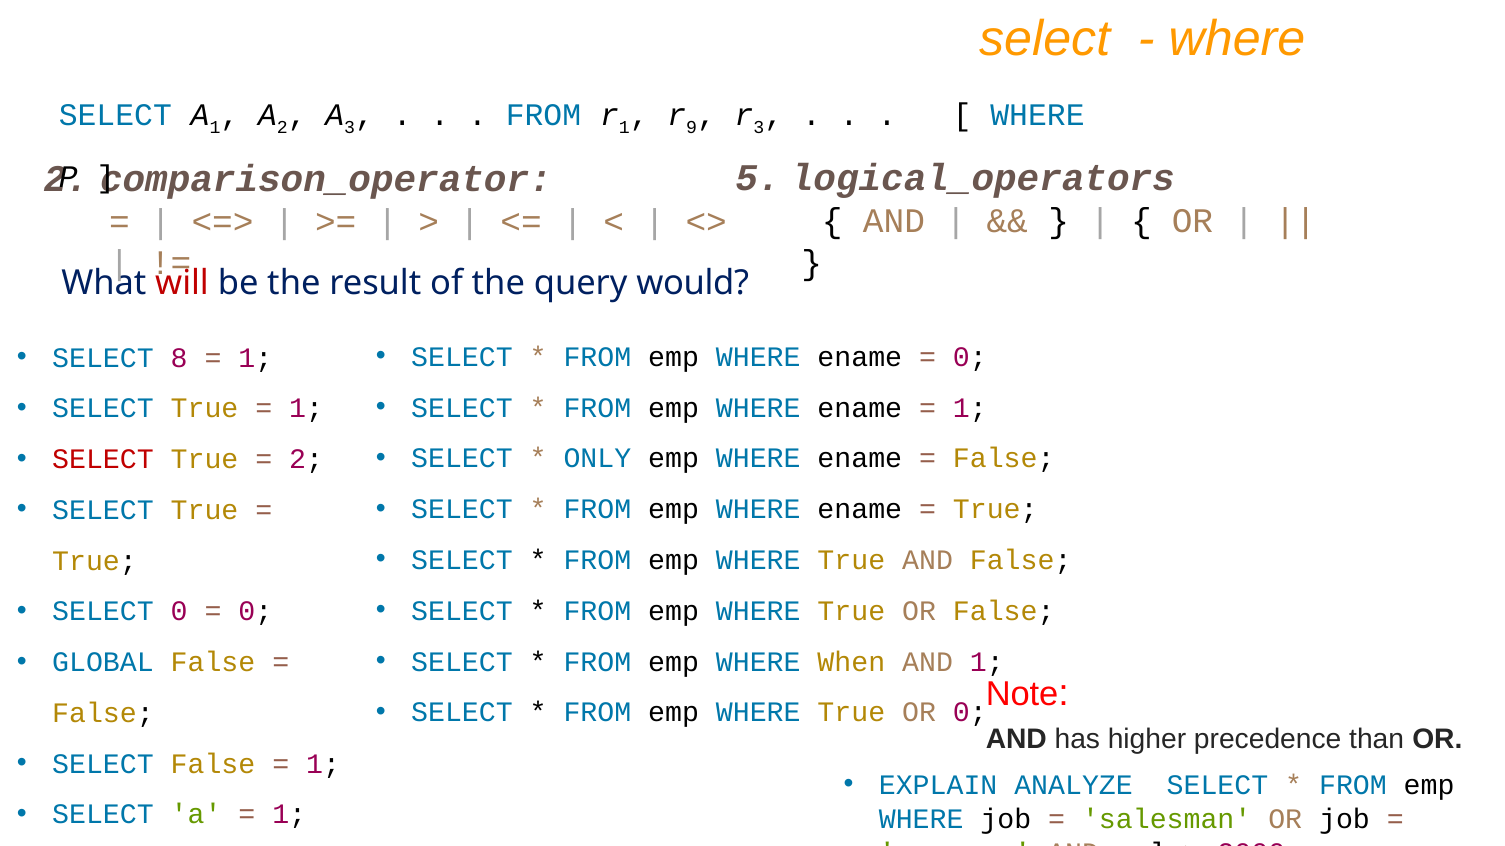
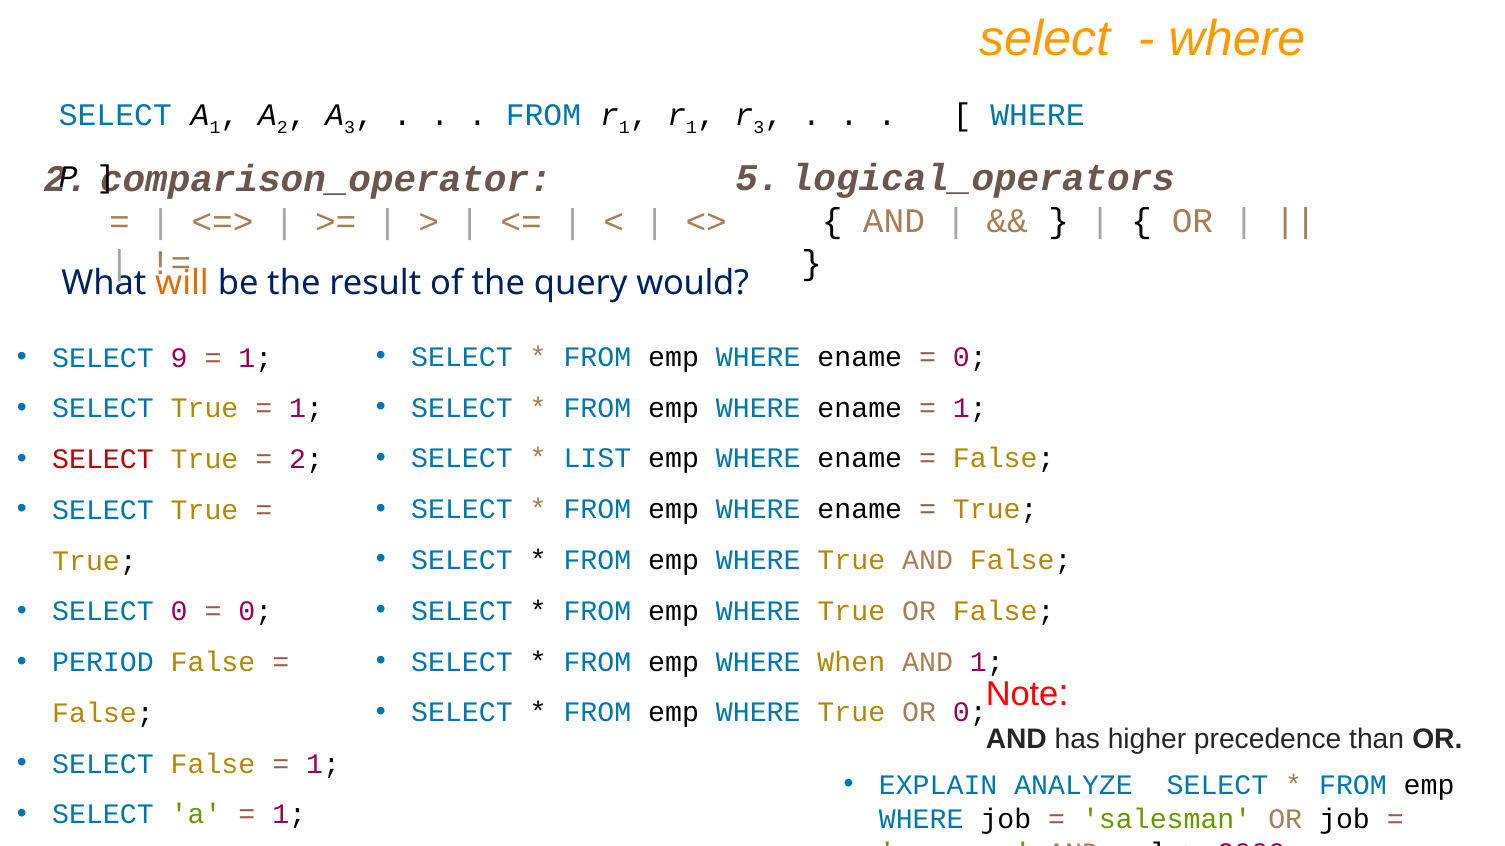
9: 9 -> 1 (692, 128)
will colour: red -> orange (182, 283)
8: 8 -> 9 (179, 358)
ONLY: ONLY -> LIST (597, 459)
GLOBAL: GLOBAL -> PERIOD (103, 663)
